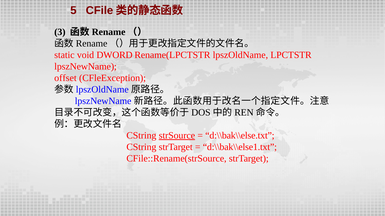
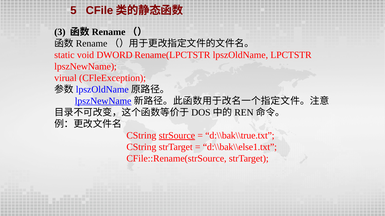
offset: offset -> virual (66, 78)
lpszNewName underline: none -> present (103, 101)
d:\\bak\\else.txt: d:\\bak\\else.txt -> d:\\bak\\true.txt (240, 136)
